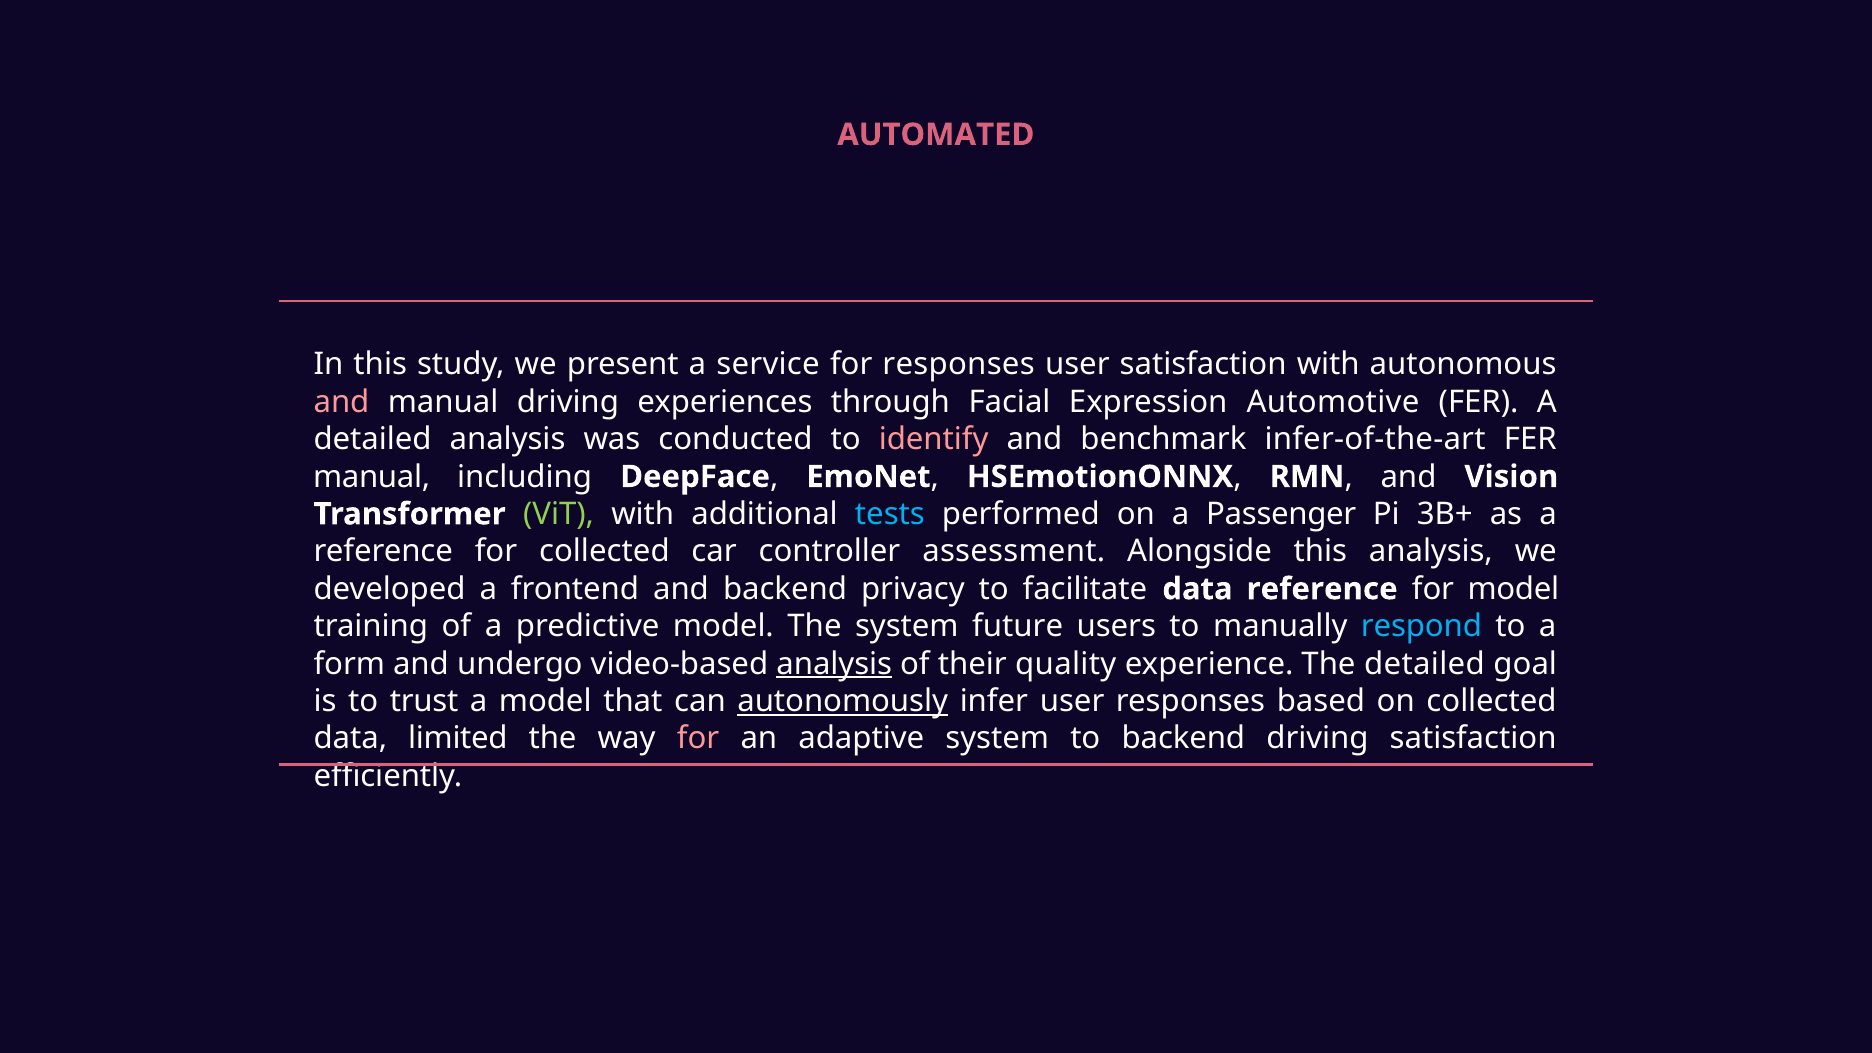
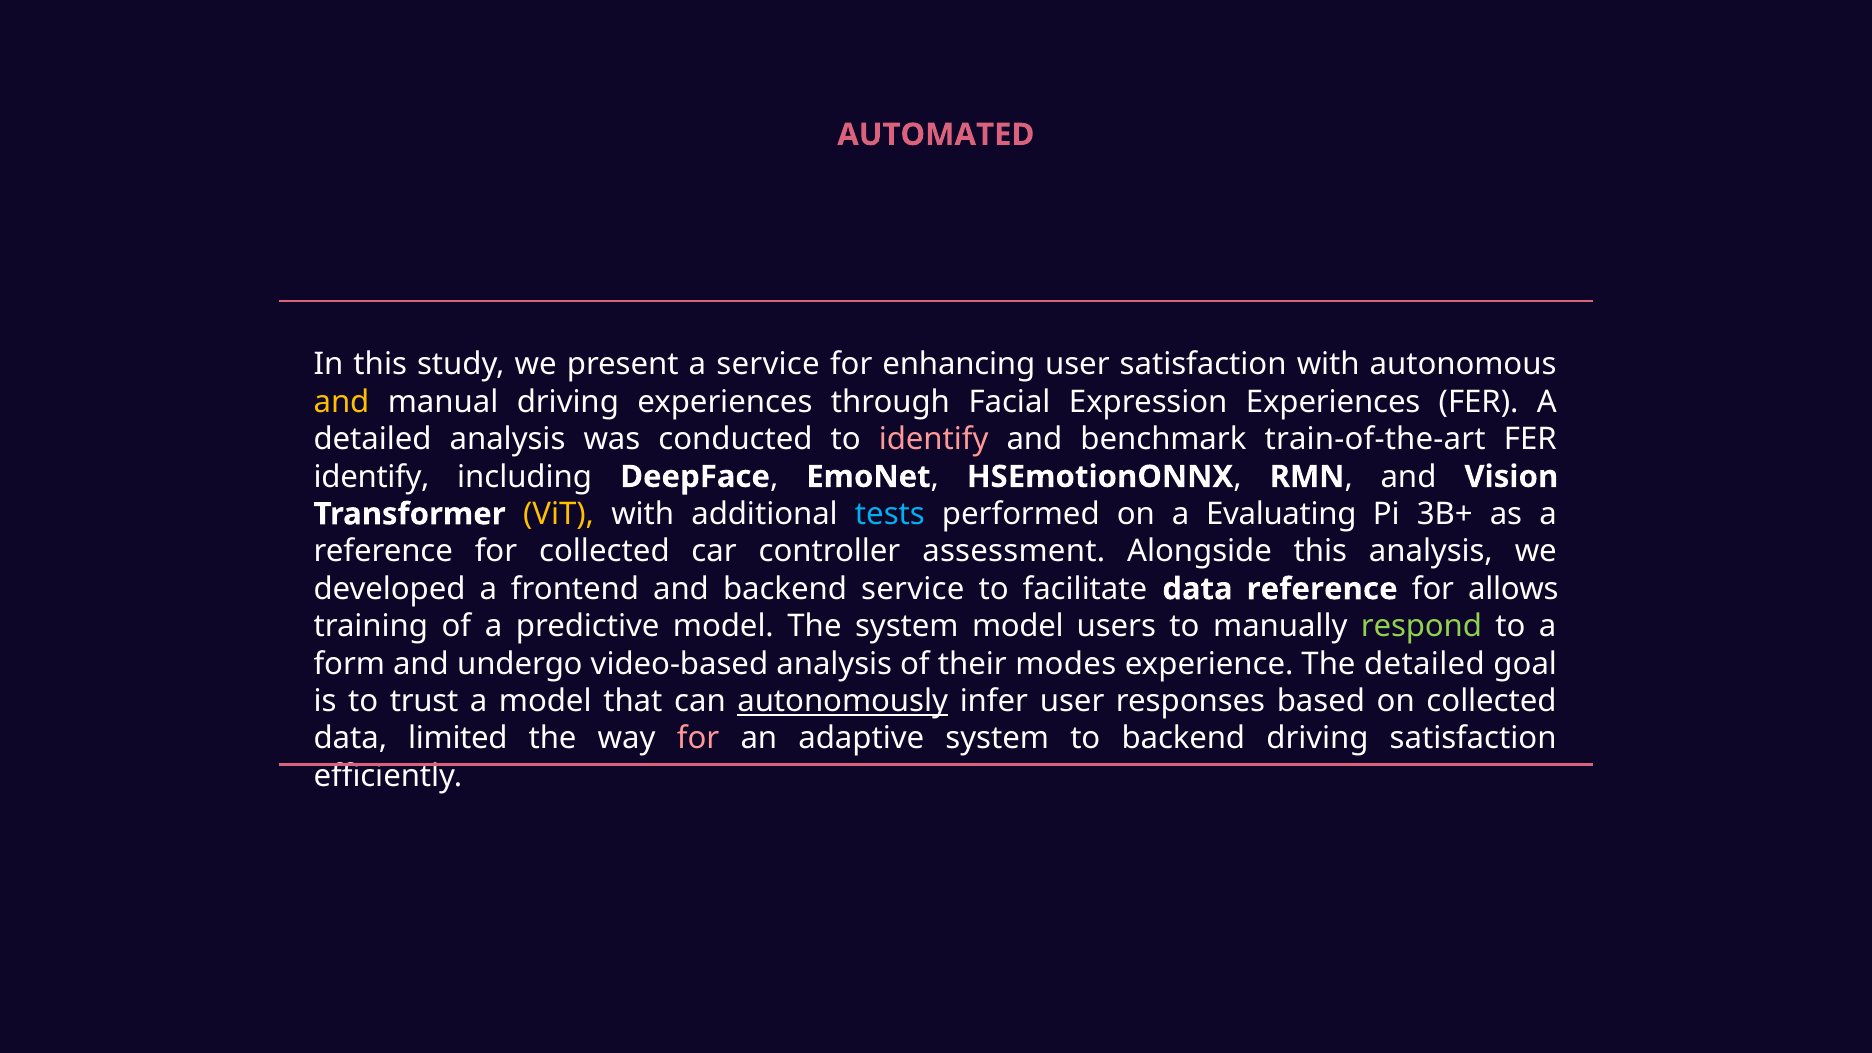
for responses: responses -> enhancing (959, 364)
and colour: pink -> yellow (342, 402)
Expression Automotive: Automotive -> Experiences (1333, 402)
infer-of-the-art: infer-of-the-art -> train-of-the-art (1375, 439)
manual: manual -> identify (372, 477)
ViT colour: light green -> yellow (559, 514)
Passenger: Passenger -> Evaluating (1281, 514)
backend privacy: privacy -> service (913, 589)
for model: model -> allows (1513, 589)
system future: future -> model (1018, 626)
respond colour: light blue -> light green (1421, 626)
analysis underline: present -> none (834, 664)
quality: quality -> modes (1066, 664)
